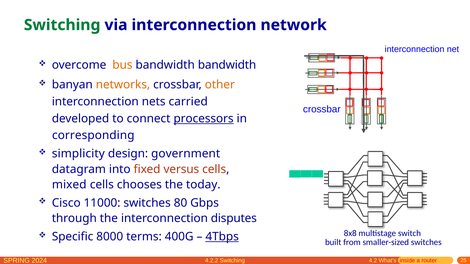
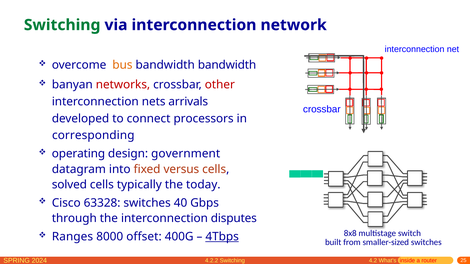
networks colour: orange -> red (123, 85)
other colour: orange -> red (220, 85)
carried: carried -> arrivals (188, 102)
processors underline: present -> none (204, 119)
simplicity: simplicity -> operating (78, 154)
mixed: mixed -> solved (69, 185)
chooses: chooses -> typically (139, 185)
11000: 11000 -> 63328 (102, 203)
80: 80 -> 40 (181, 203)
Specific: Specific -> Ranges (73, 237)
terms: terms -> offset (144, 237)
